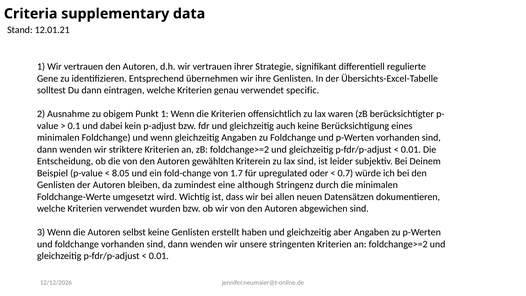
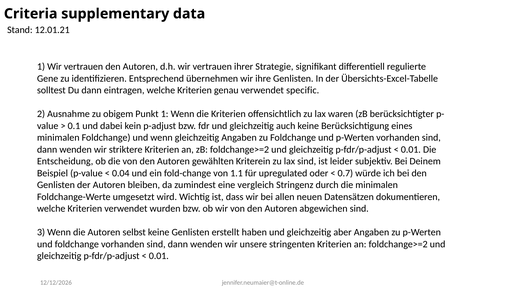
8.05: 8.05 -> 0.04 (121, 173)
1.7: 1.7 -> 1.1 (237, 173)
although: although -> vergleich (256, 185)
